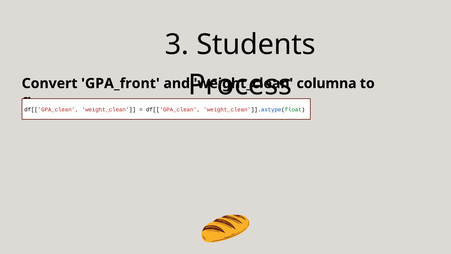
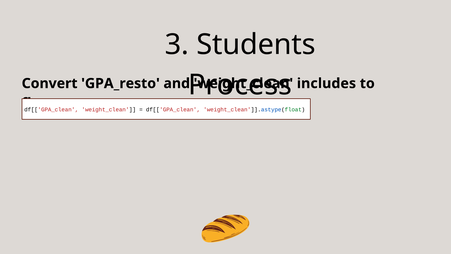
GPA_front: GPA_front -> GPA_resto (120, 83)
columna: columna -> includes (326, 83)
